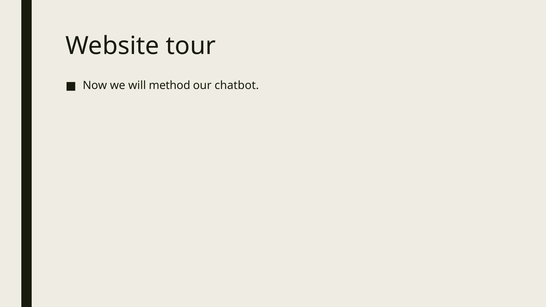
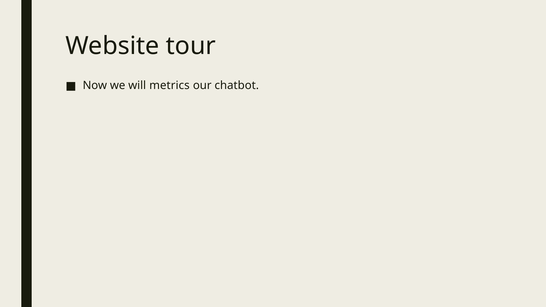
method: method -> metrics (169, 86)
